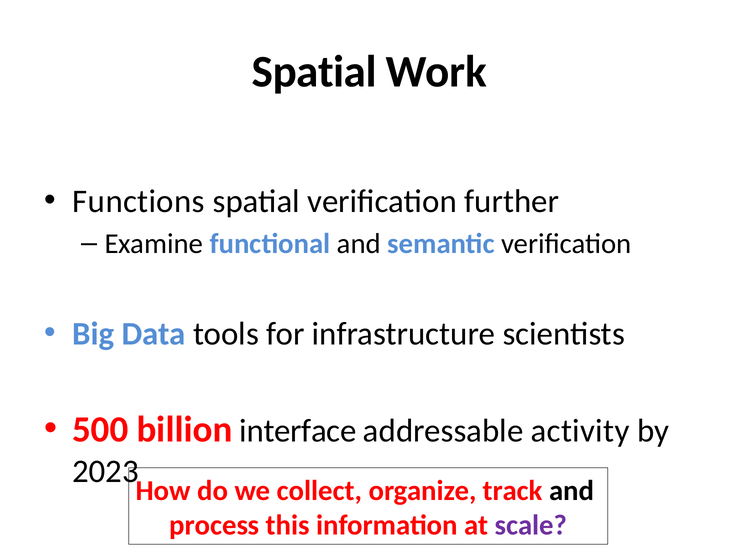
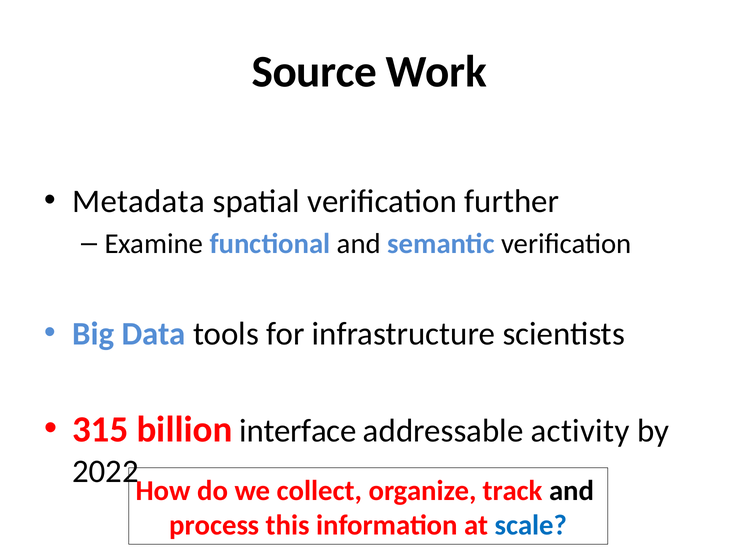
Spatial: Spatial -> Source (314, 72)
Functions: Functions -> Metadata (139, 201)
500: 500 -> 315 (100, 429)
2023: 2023 -> 2022 (105, 471)
scale colour: purple -> blue (531, 525)
